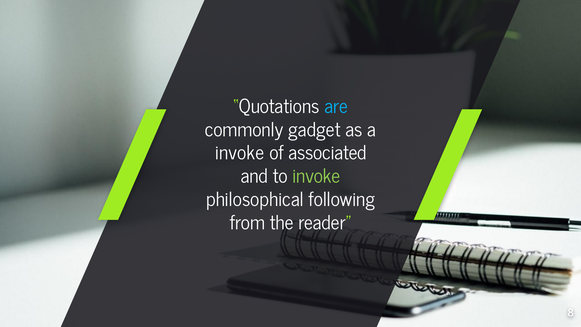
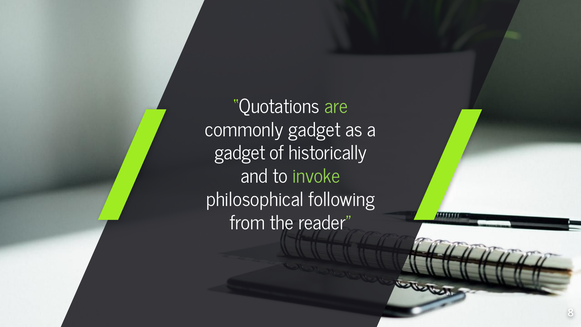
are colour: light blue -> light green (336, 107)
invoke: invoke -> gadget (240, 153)
associated: associated -> historically (328, 153)
